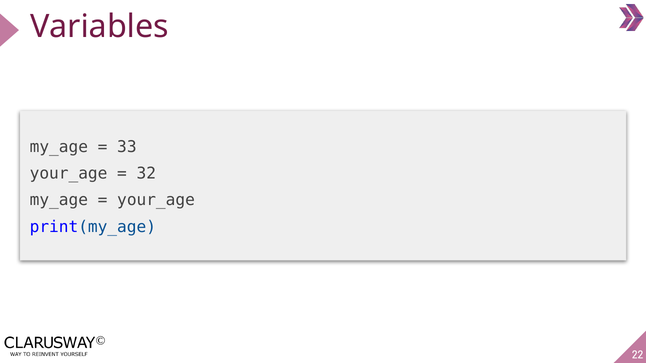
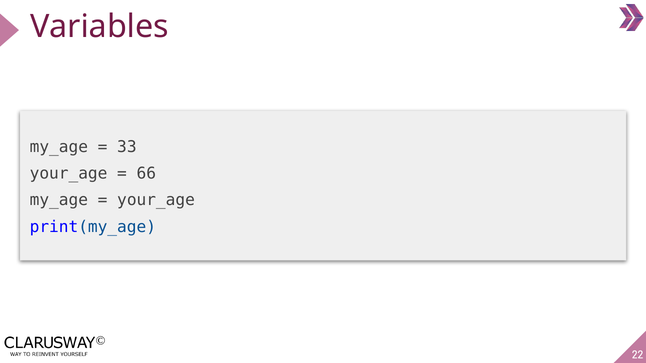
32: 32 -> 66 (146, 174)
